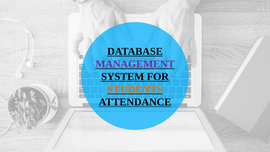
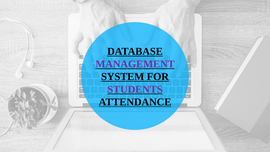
STUDENTS colour: orange -> purple (135, 89)
